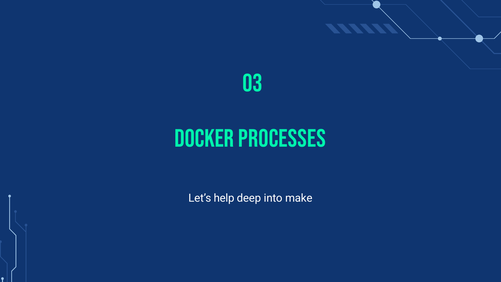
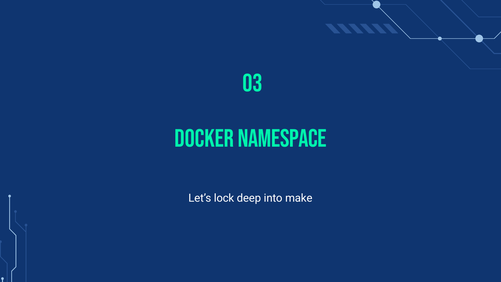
processes: processes -> namespace (282, 139)
help: help -> lock (224, 198)
